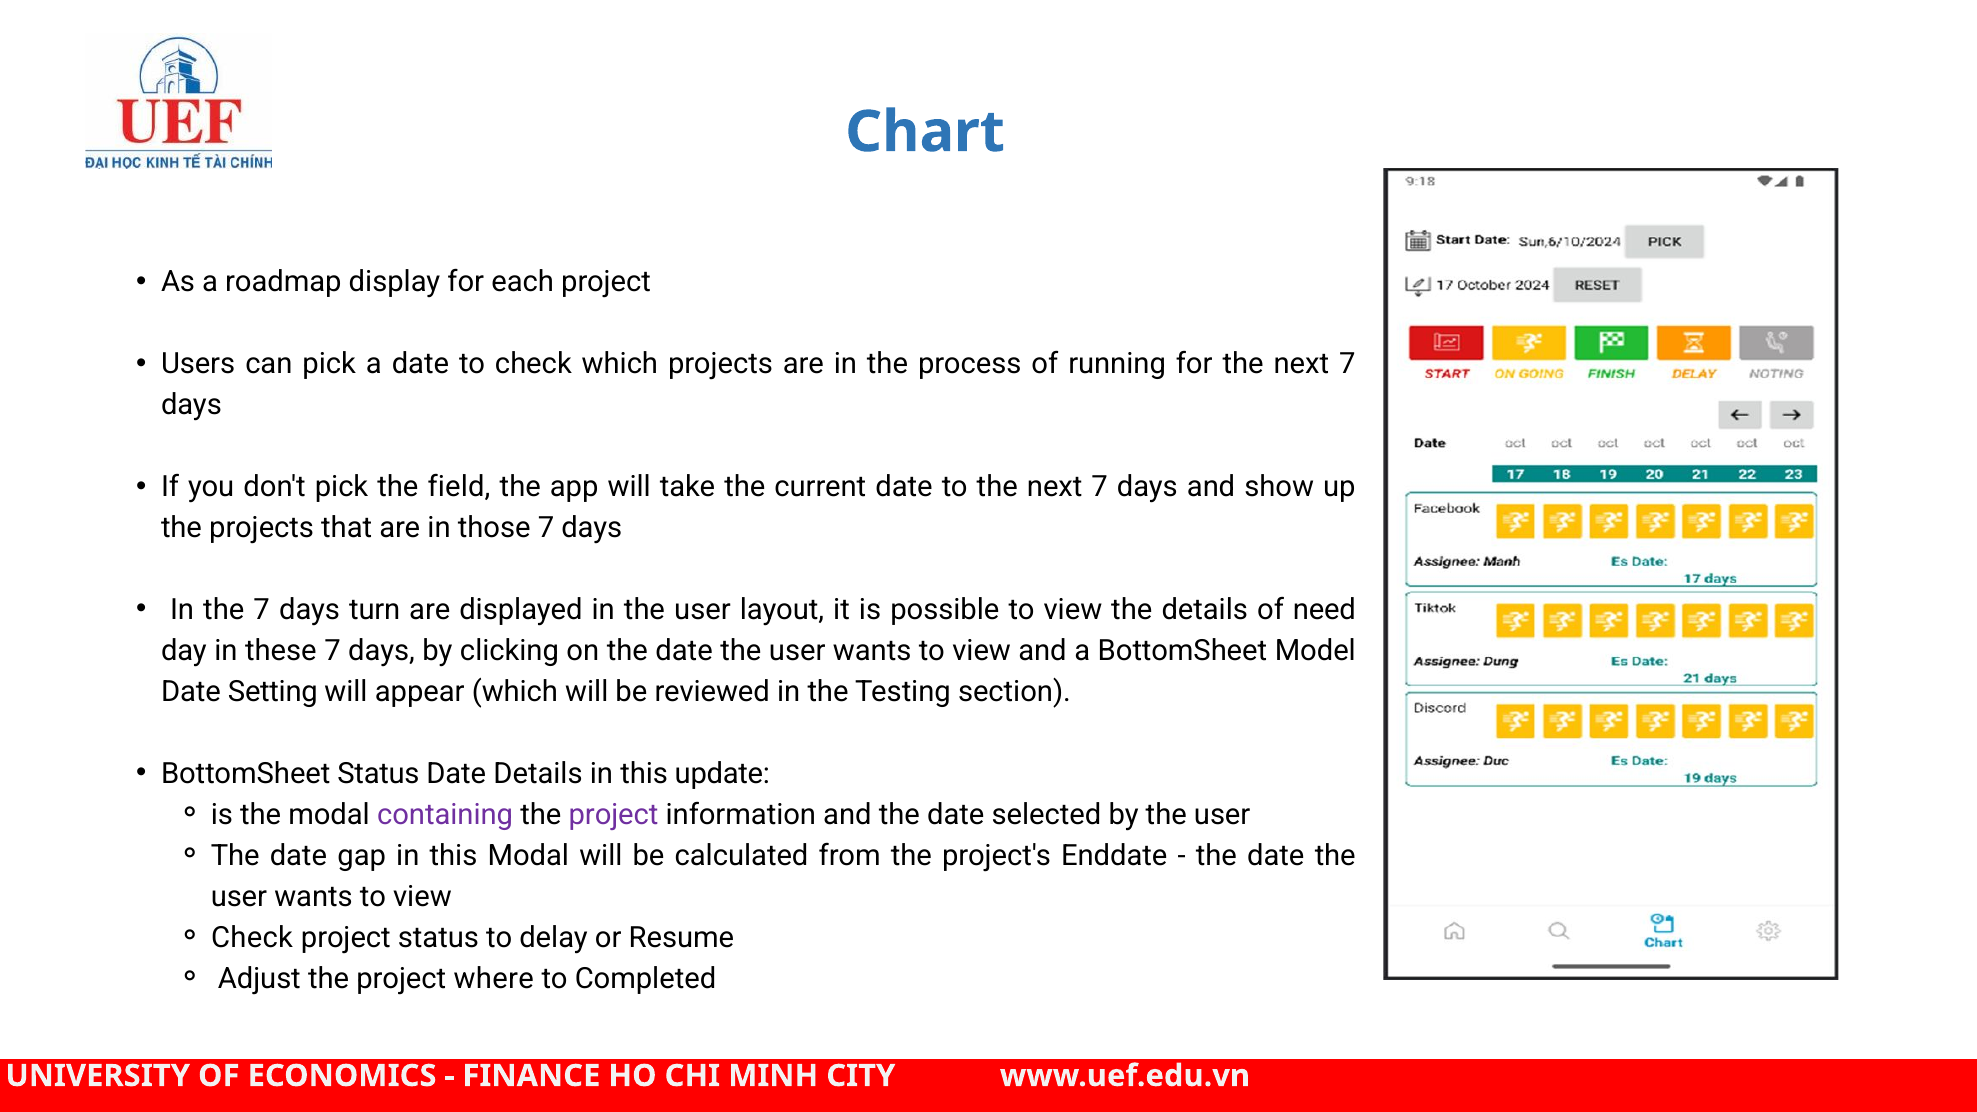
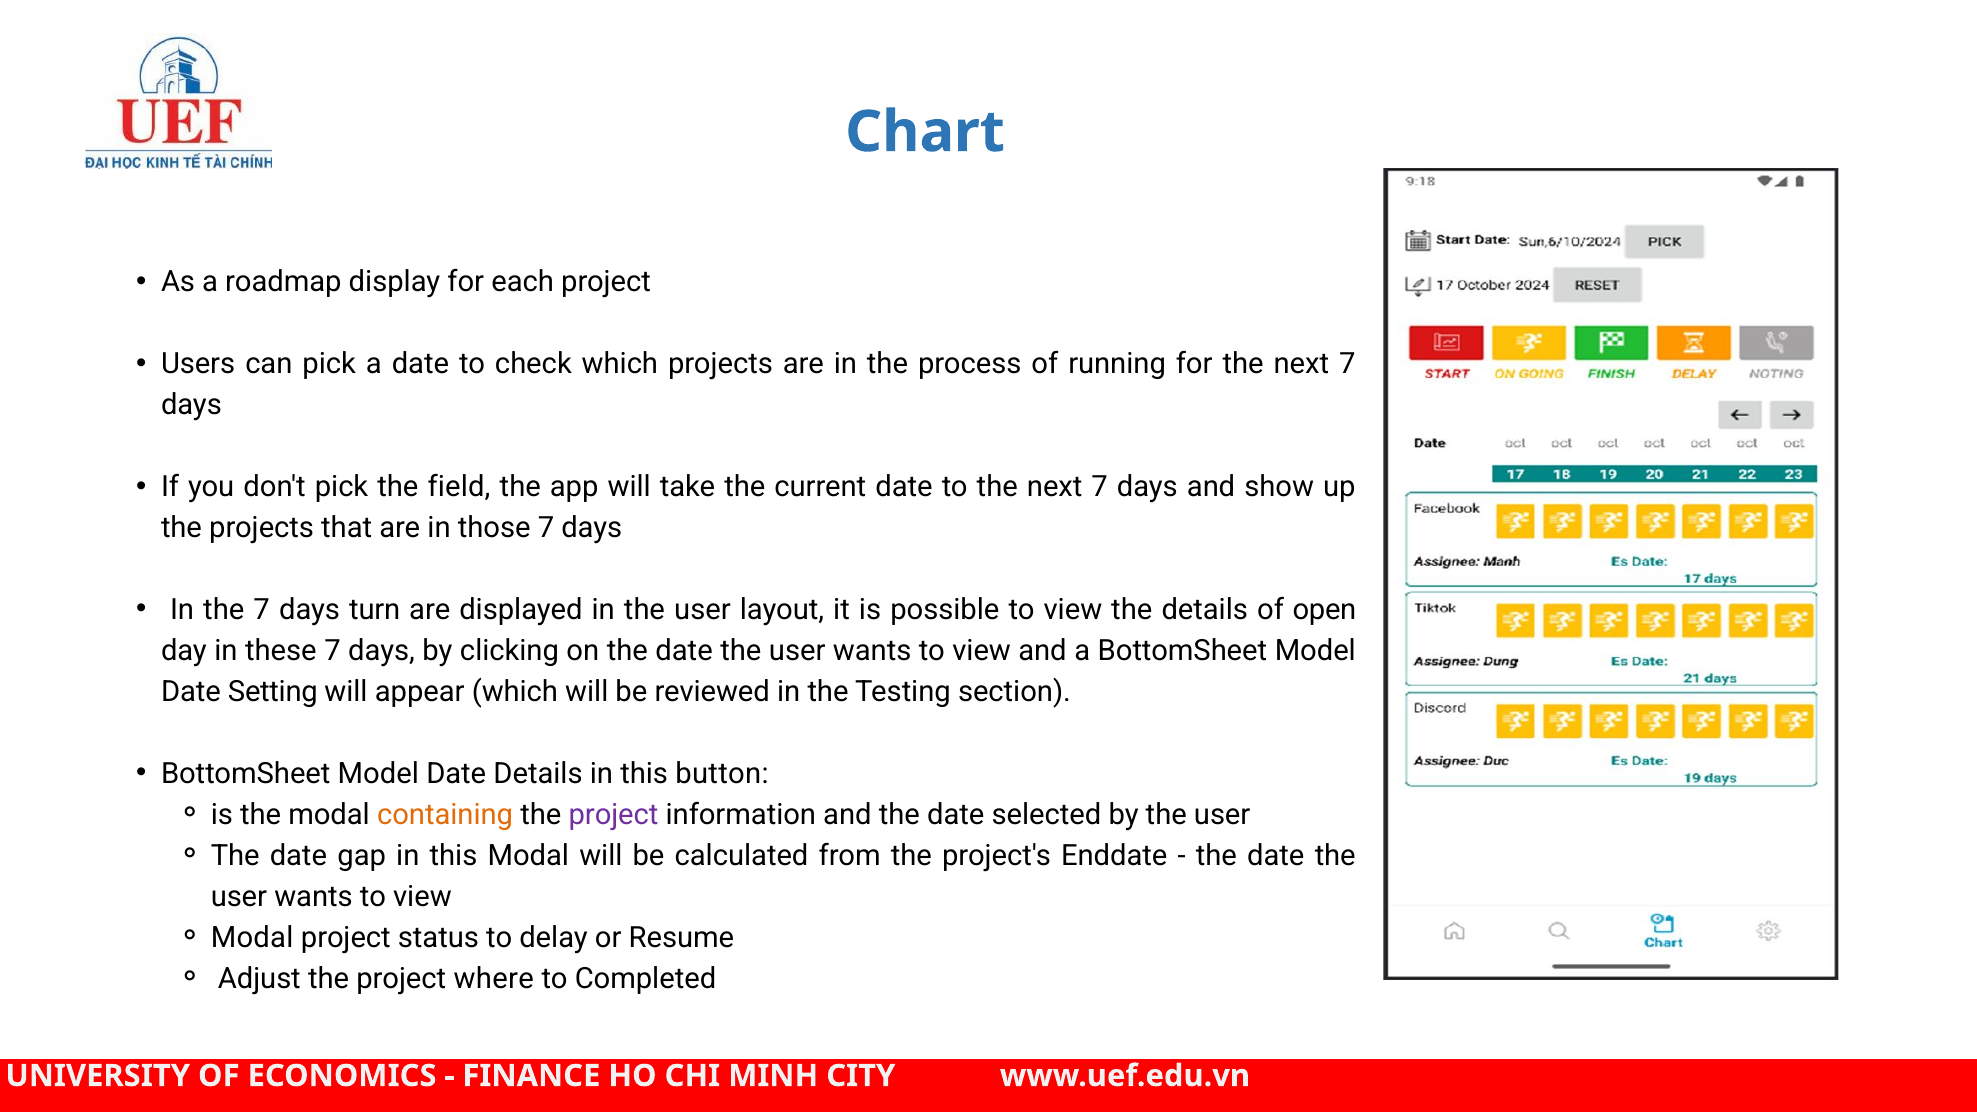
need: need -> open (1324, 610)
Status: Status -> Model (378, 774)
update: update -> button (722, 774)
containing colour: purple -> orange (445, 815)
Check: Check -> Modal (252, 938)
